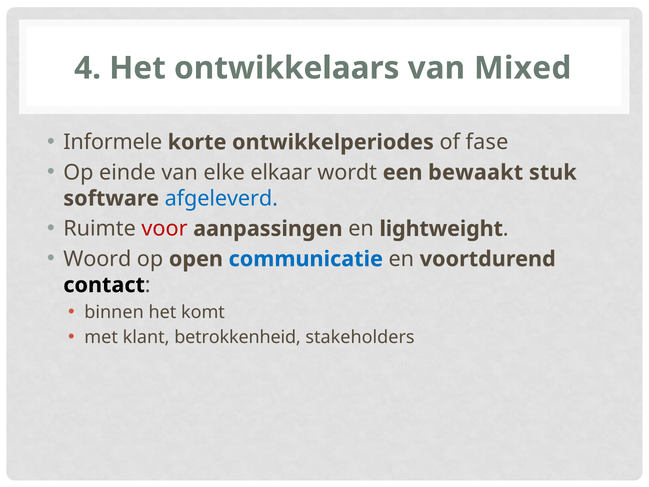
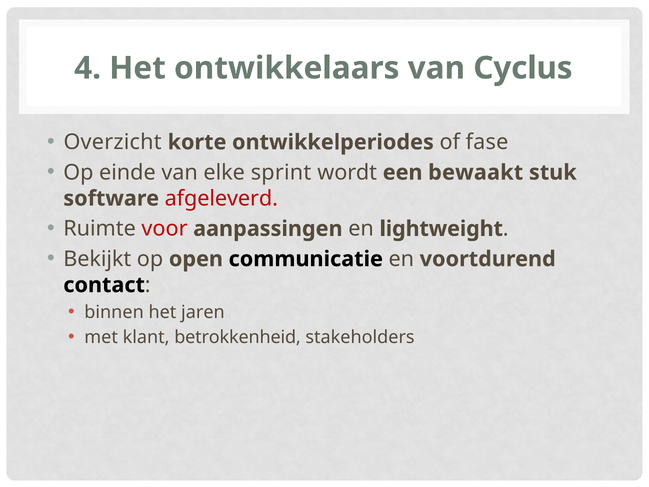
Mixed: Mixed -> Cyclus (523, 68)
Informele: Informele -> Overzicht (113, 142)
elkaar: elkaar -> sprint (281, 172)
afgeleverd colour: blue -> red (221, 198)
Woord: Woord -> Bekijkt (97, 259)
communicatie colour: blue -> black (306, 259)
komt: komt -> jaren (203, 312)
